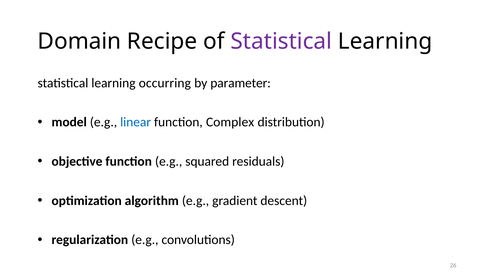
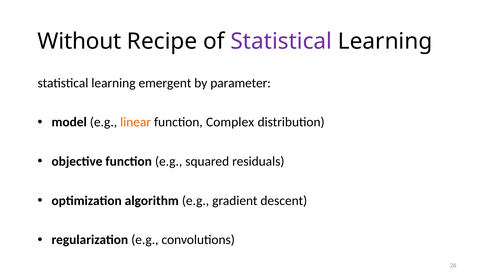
Domain: Domain -> Without (79, 41)
occurring: occurring -> emergent (165, 83)
linear colour: blue -> orange (136, 122)
